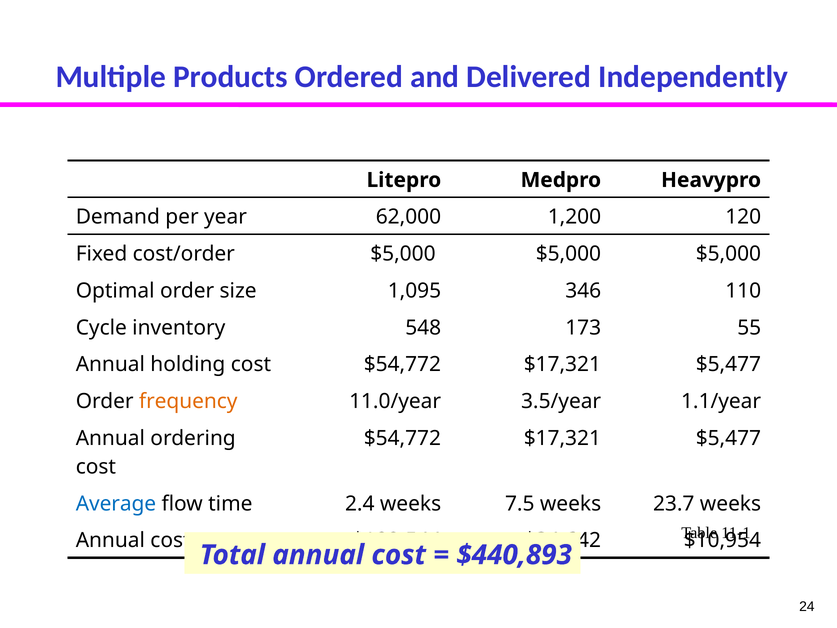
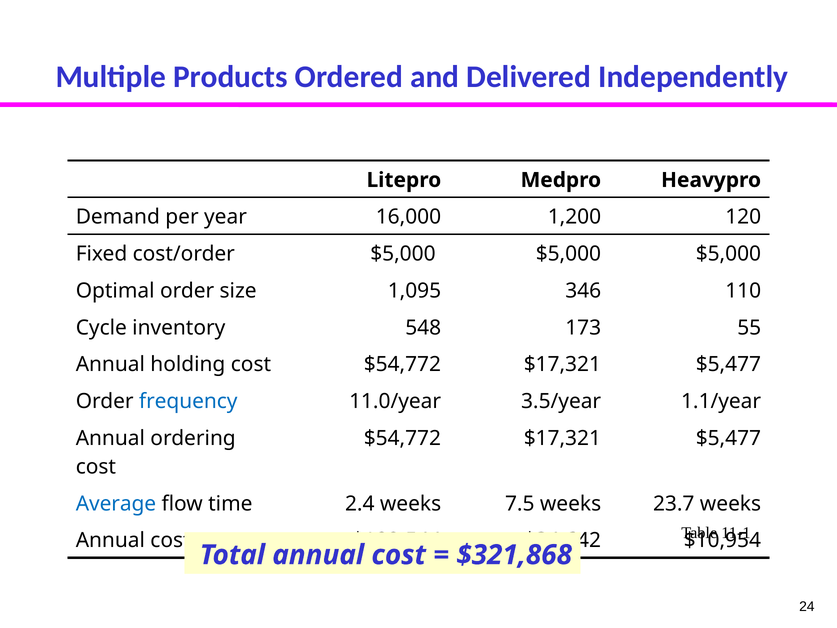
62,000: 62,000 -> 16,000 (408, 217)
frequency colour: orange -> blue (188, 401)
$440,893: $440,893 -> $321,868 (514, 555)
